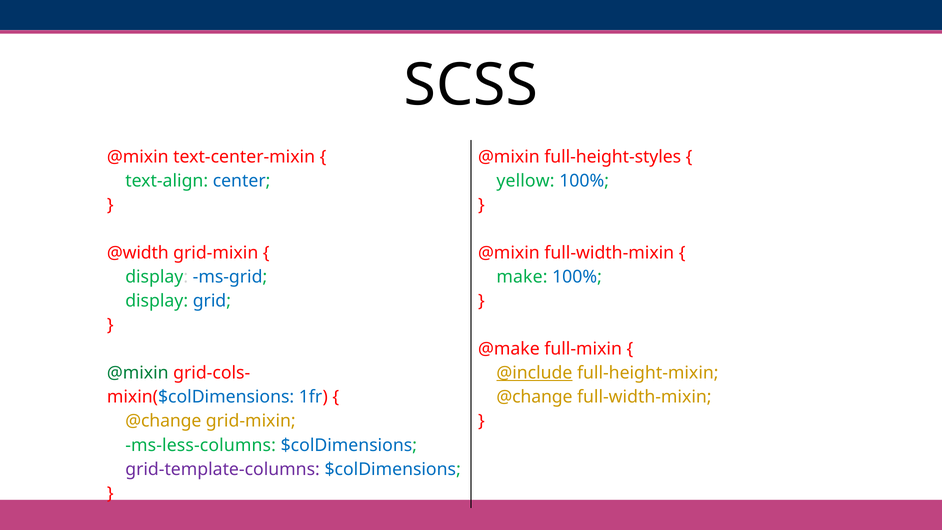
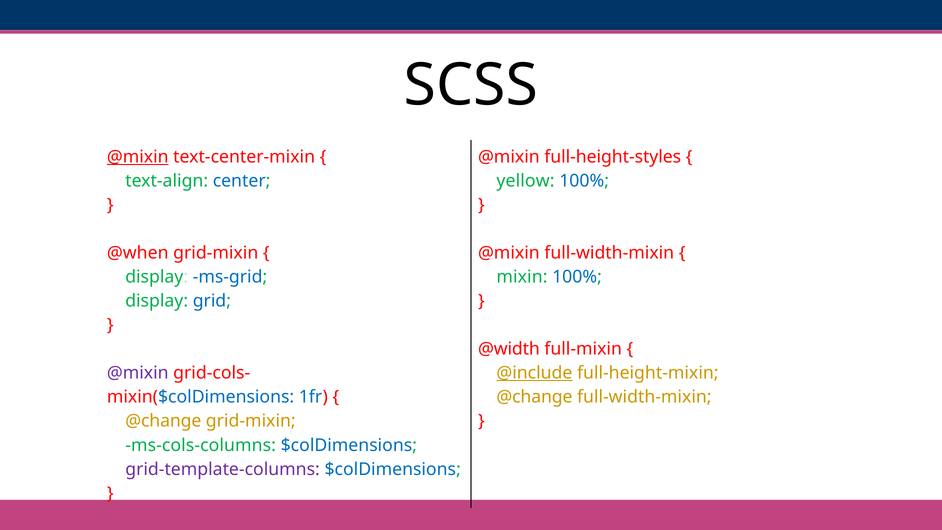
@mixin underline: none -> present (138, 157)
@width: @width -> @when (138, 253)
make: make -> mixin (522, 277)
@make: @make -> @width (509, 349)
@mixin colour: green -> purple (138, 373)
ms-less-columns: ms-less-columns -> ms-cols-columns (201, 445)
